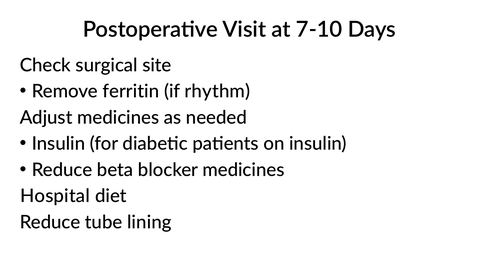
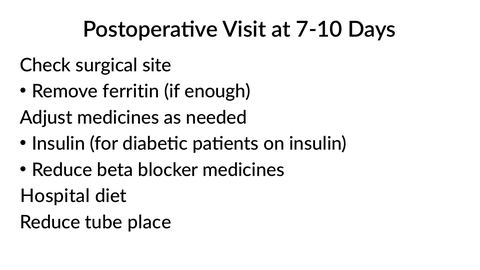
rhythm: rhythm -> enough (218, 91)
lining: lining -> place (149, 222)
